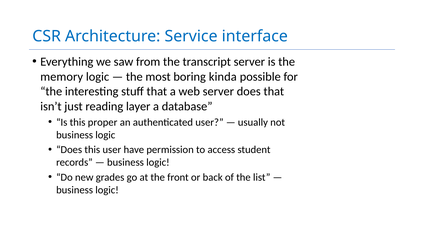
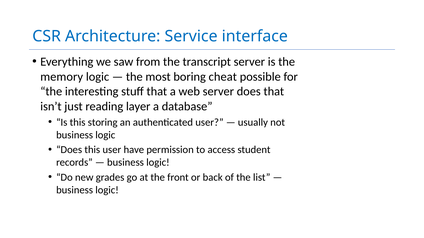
kinda: kinda -> cheat (223, 77)
proper: proper -> storing (103, 122)
